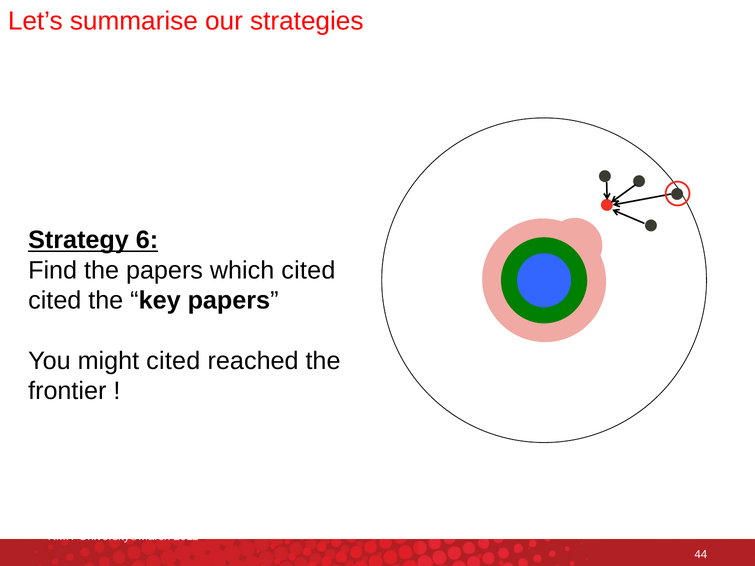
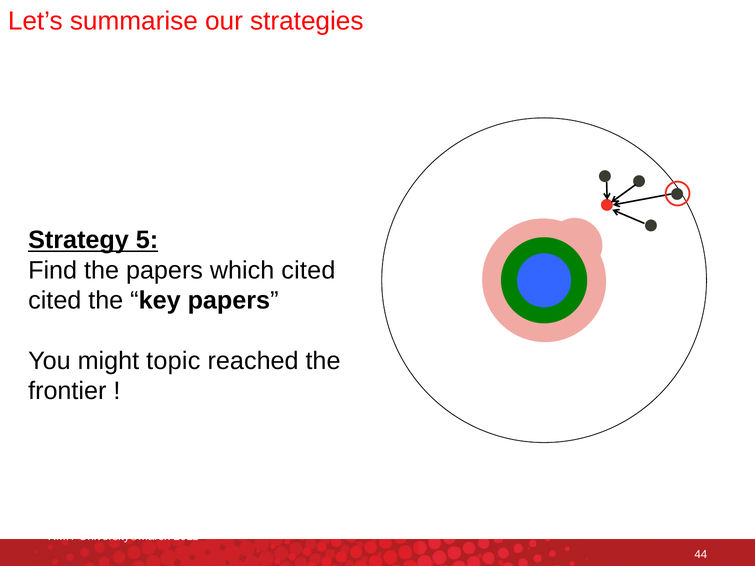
6: 6 -> 5 (147, 240)
might cited: cited -> topic (173, 361)
